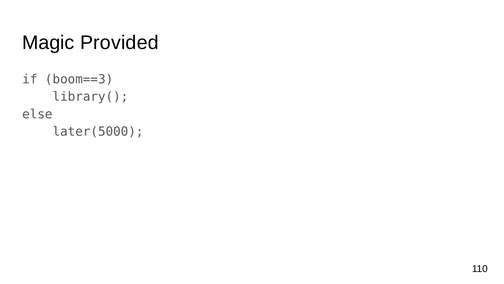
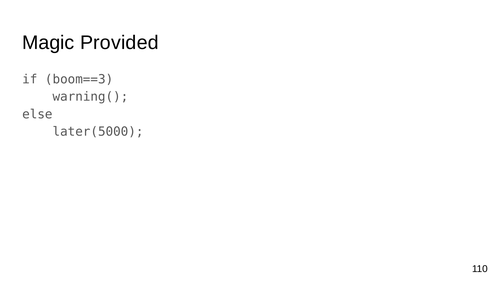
library(: library( -> warning( (90, 97)
